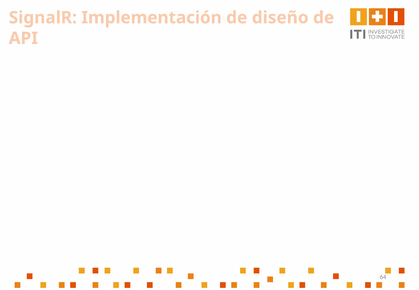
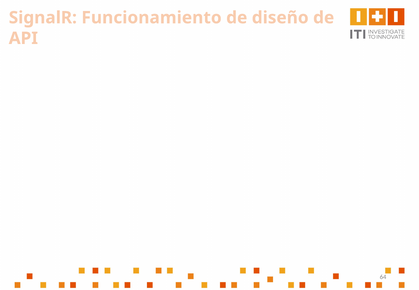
Implementación: Implementación -> Funcionamiento (152, 18)
